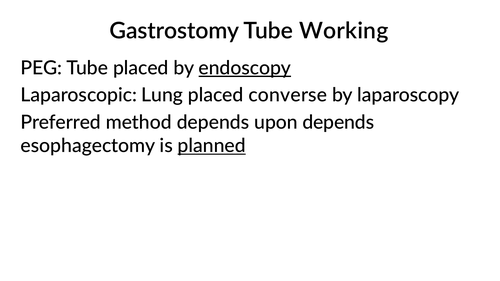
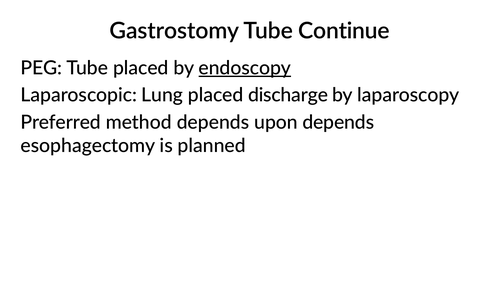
Working: Working -> Continue (344, 31)
converse: converse -> discharge (288, 95)
planned underline: present -> none (212, 146)
